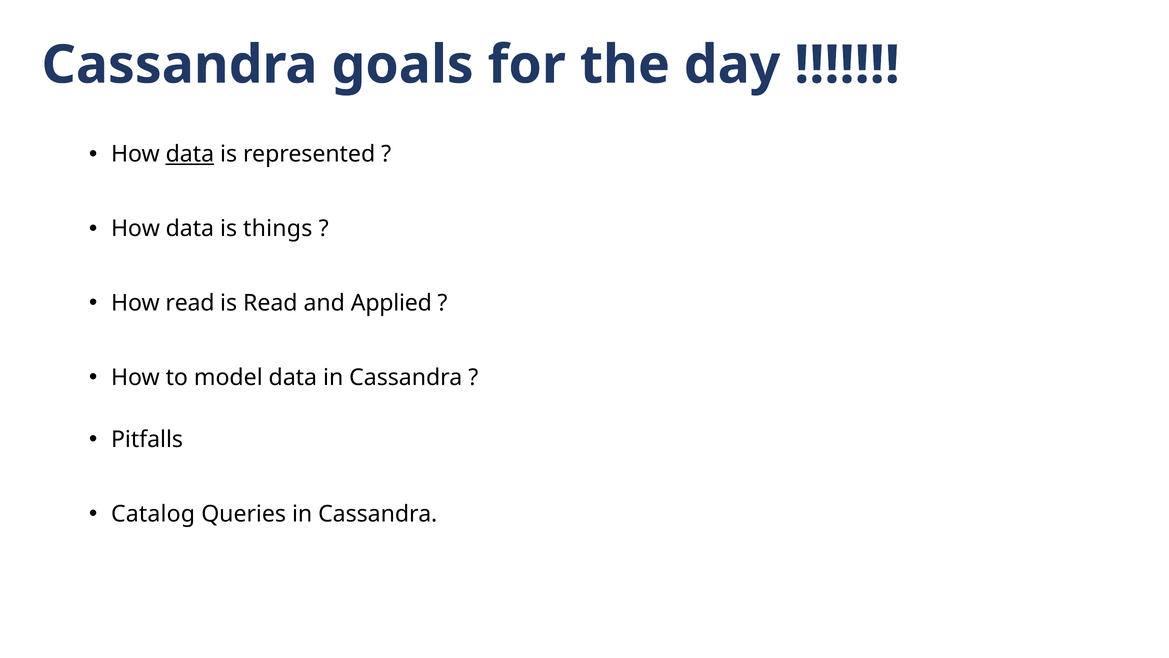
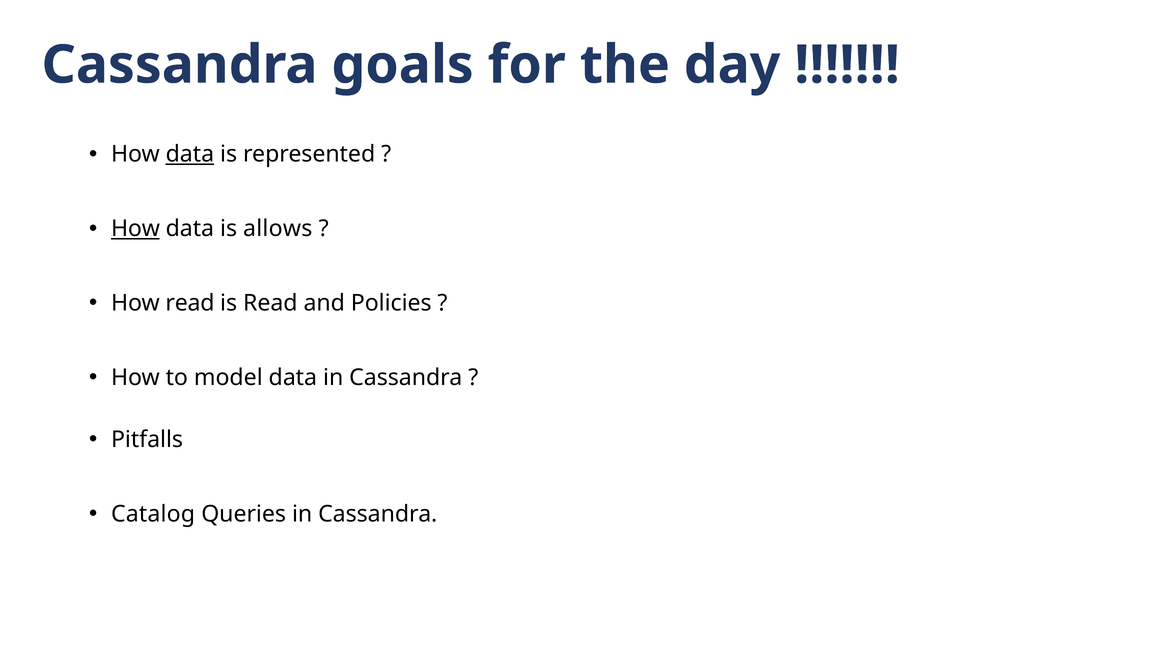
How underline: none -> present (135, 229)
things: things -> allows (278, 229)
Applied: Applied -> Policies (391, 303)
